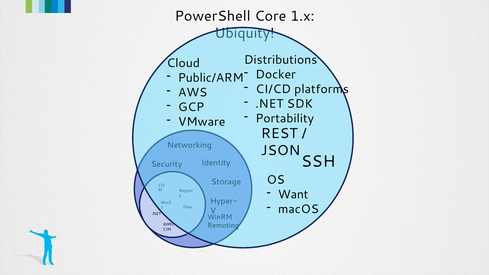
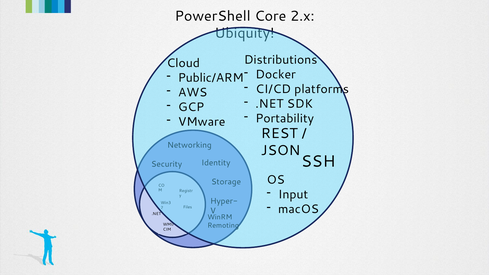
1.x: 1.x -> 2.x (302, 16)
Want: Want -> Input (293, 194)
